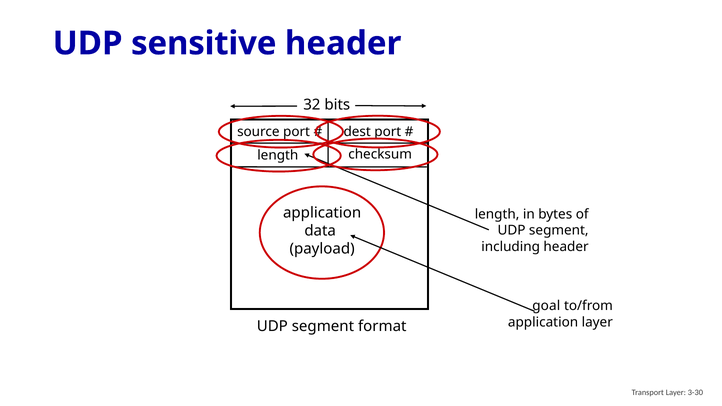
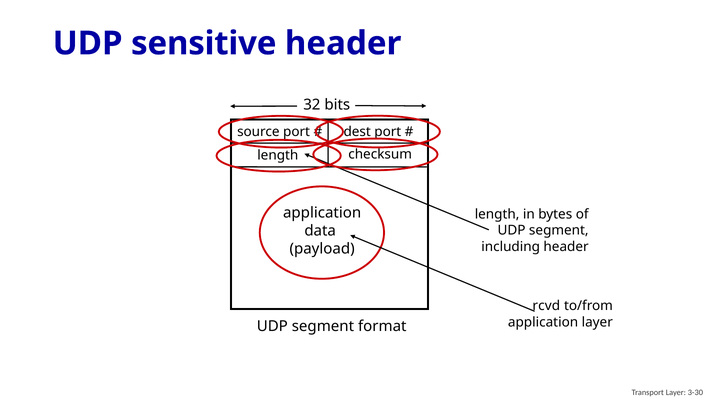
goal: goal -> rcvd (546, 306)
